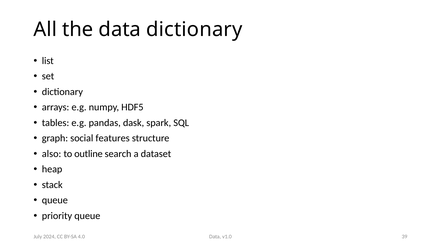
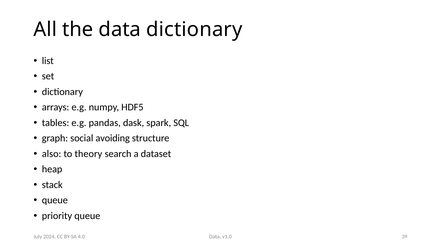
features: features -> avoiding (113, 138)
outline: outline -> theory (88, 154)
